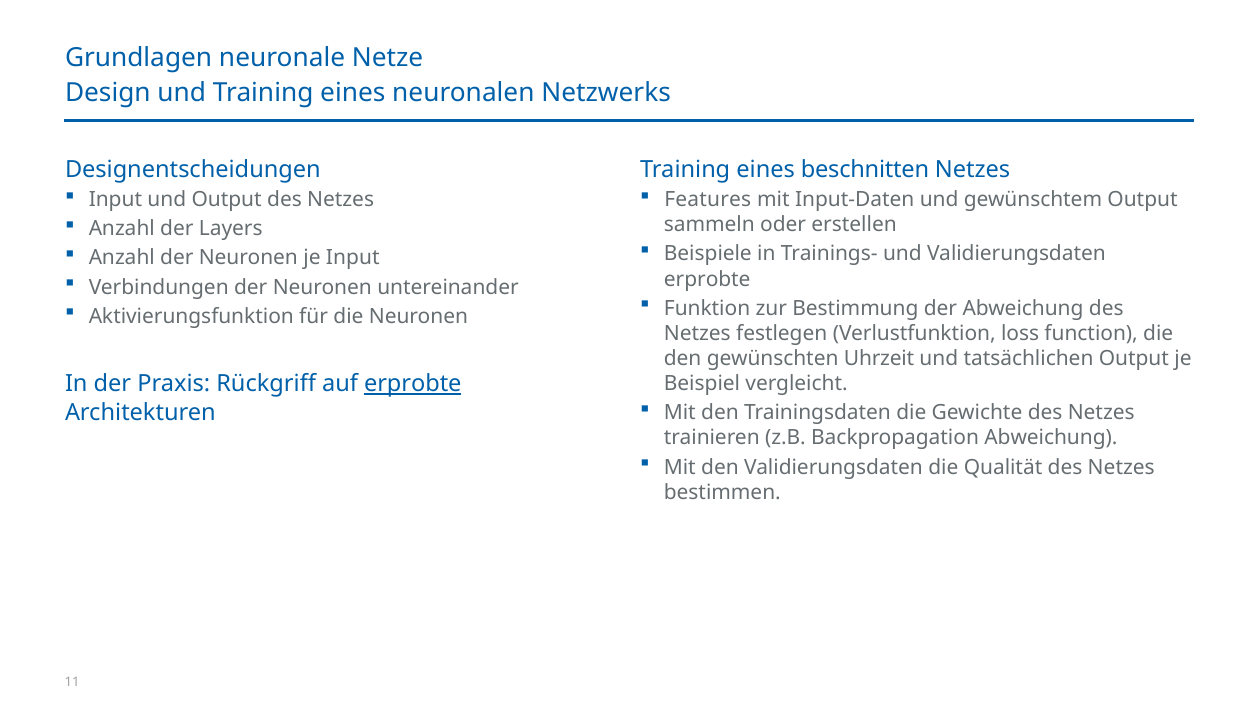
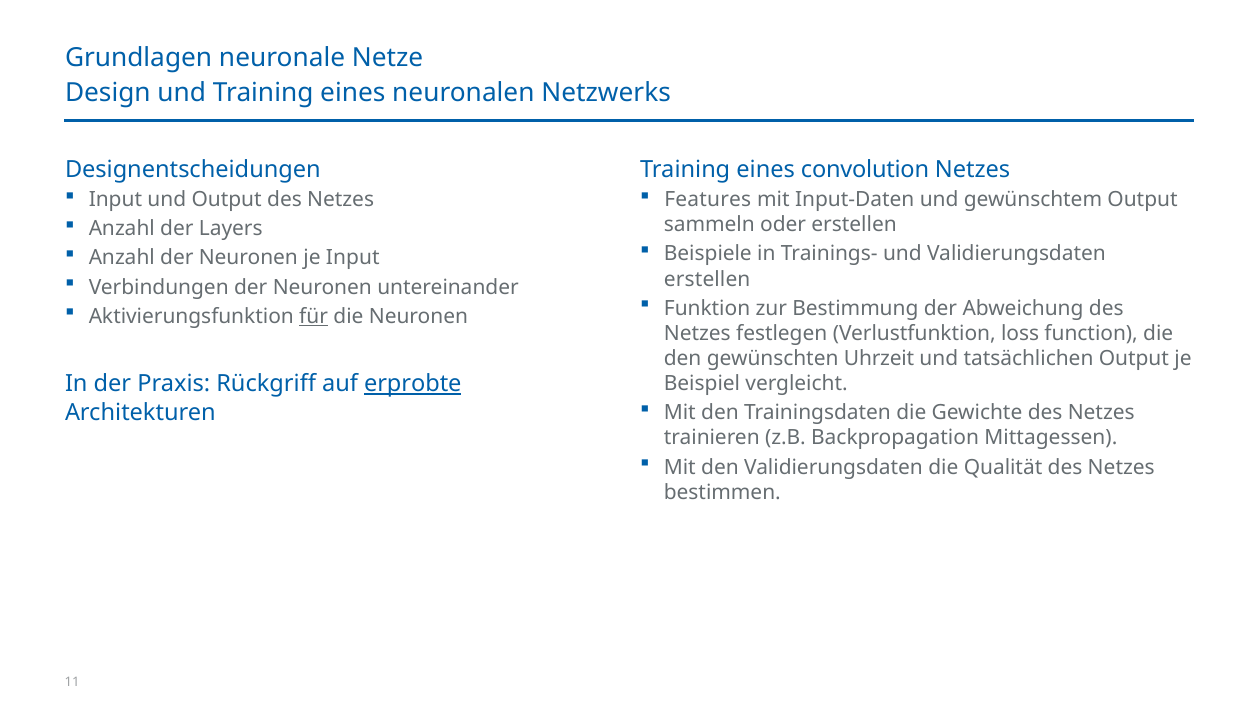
beschnitten: beschnitten -> convolution (865, 169)
erprobte: erprobte -> erstellen (707, 279)
für underline: none -> present (314, 316)
Backpropagation Abweichung: Abweichung -> Mittagessen (1051, 438)
